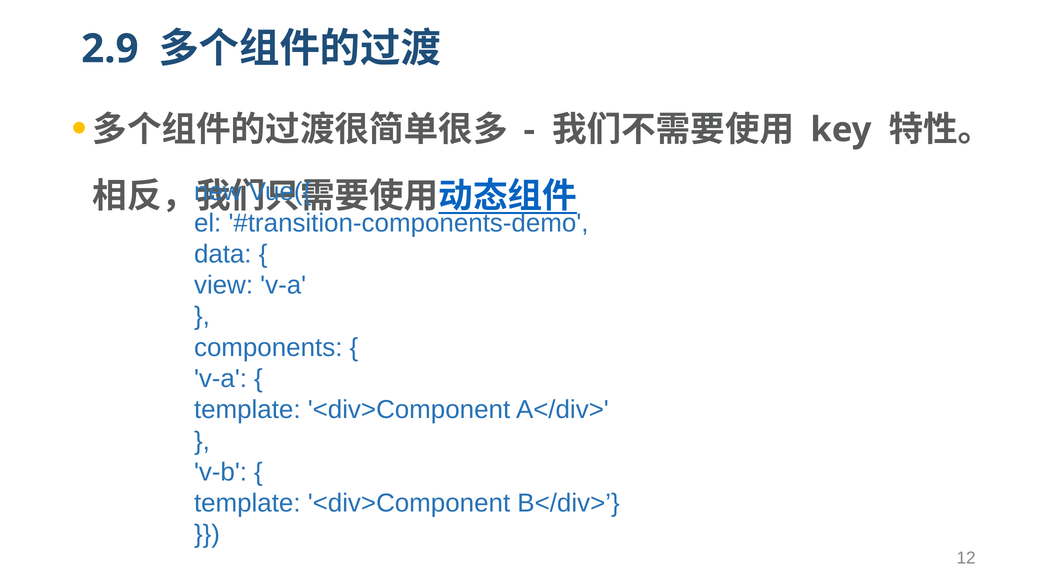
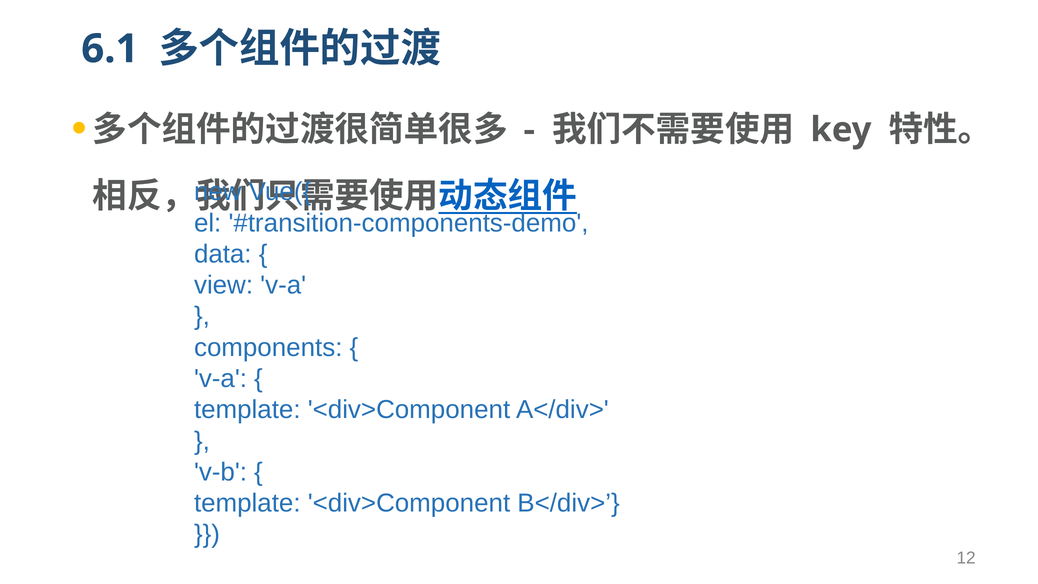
2.9: 2.9 -> 6.1 (110, 49)
